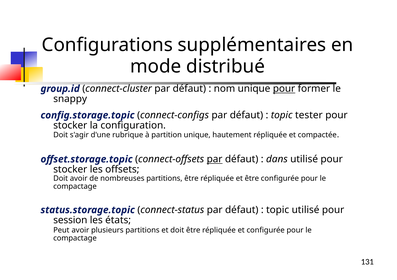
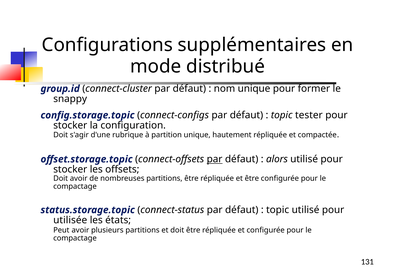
pour underline: present -> none (284, 89)
dans: dans -> alors (277, 160)
session: session -> utilisée (70, 221)
